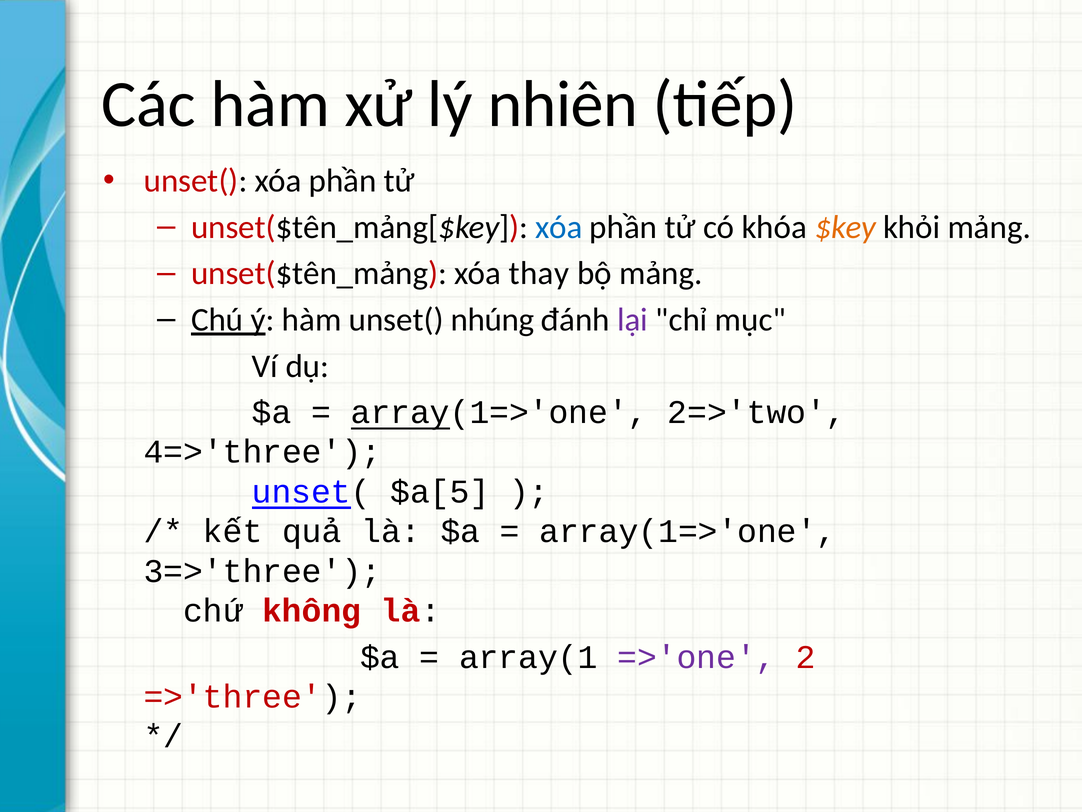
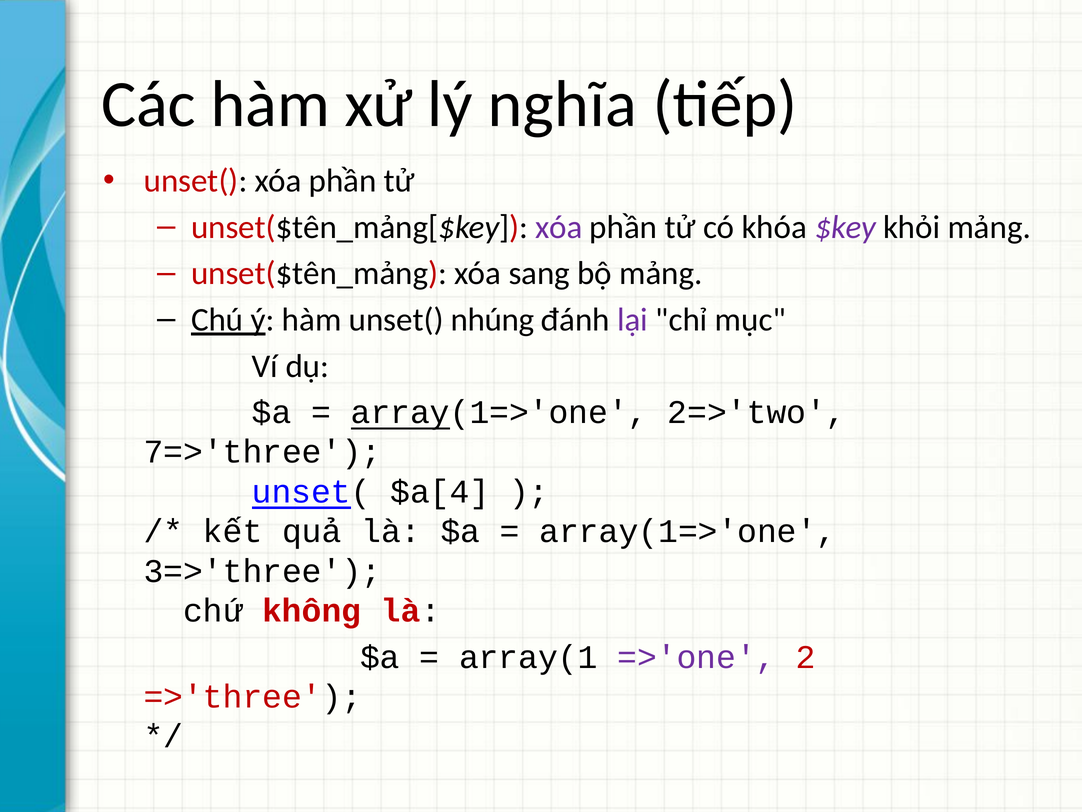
nhiên: nhiên -> nghĩa (562, 104)
xóa colour: blue -> purple (559, 227)
$key colour: orange -> purple (845, 227)
thay: thay -> sang (539, 273)
4=>'three: 4=>'three -> 7=>'three (262, 452)
$a[5: $a[5 -> $a[4 (440, 491)
